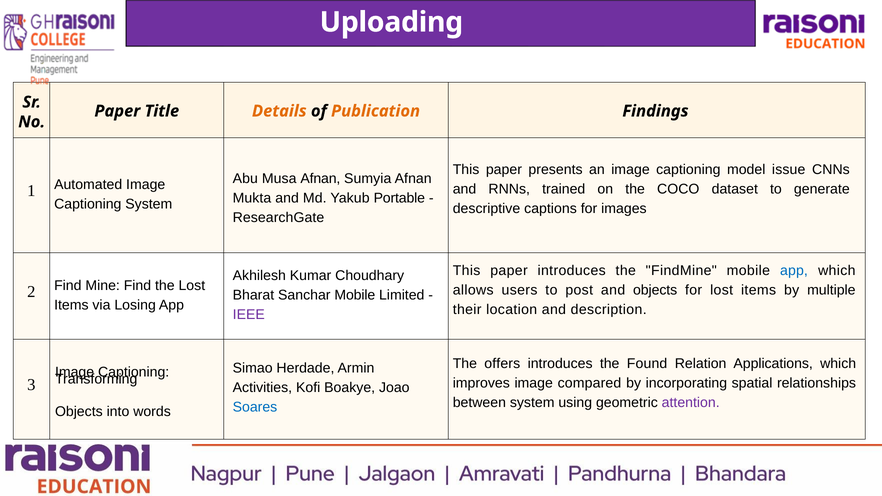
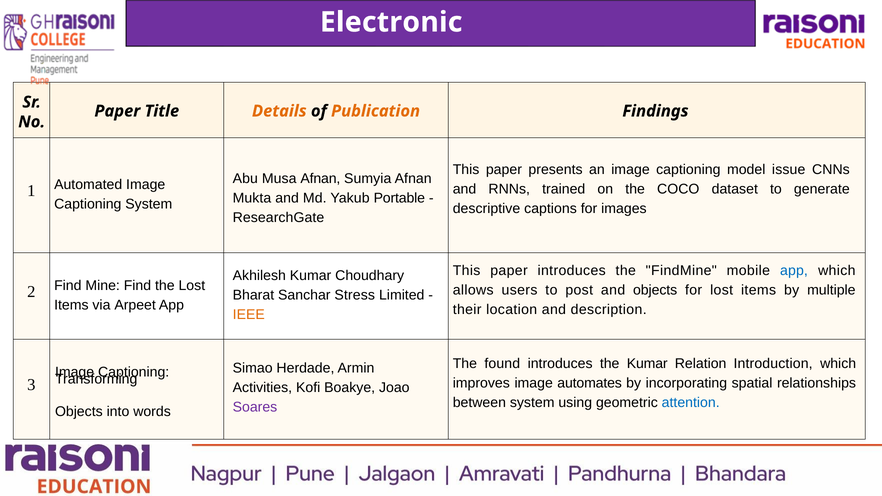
Uploading: Uploading -> Electronic (391, 22)
Sanchar Mobile: Mobile -> Stress (355, 295)
Losing: Losing -> Arpeet (135, 305)
IEEE colour: purple -> orange (249, 315)
offers: offers -> found (502, 364)
the Found: Found -> Kumar (647, 364)
Applications: Applications -> Introduction (773, 364)
compared: compared -> automates (590, 383)
attention colour: purple -> blue (691, 403)
Soares colour: blue -> purple (255, 407)
